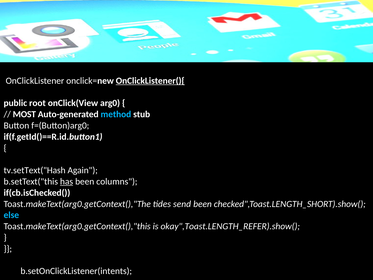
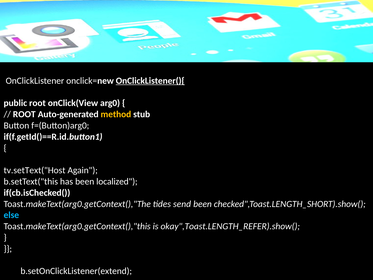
MOST: MOST -> ROOT (24, 114)
method colour: light blue -> yellow (116, 114)
tv.setText("Hash: tv.setText("Hash -> tv.setText("Host (35, 170)
has underline: present -> none (67, 181)
columns: columns -> localized (117, 181)
b.setOnClickListener(intents: b.setOnClickListener(intents -> b.setOnClickListener(extend (76, 271)
